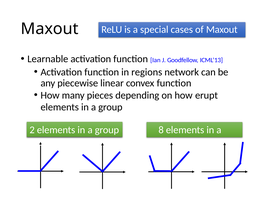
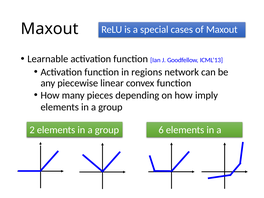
erupt: erupt -> imply (207, 95)
8: 8 -> 6 (161, 130)
